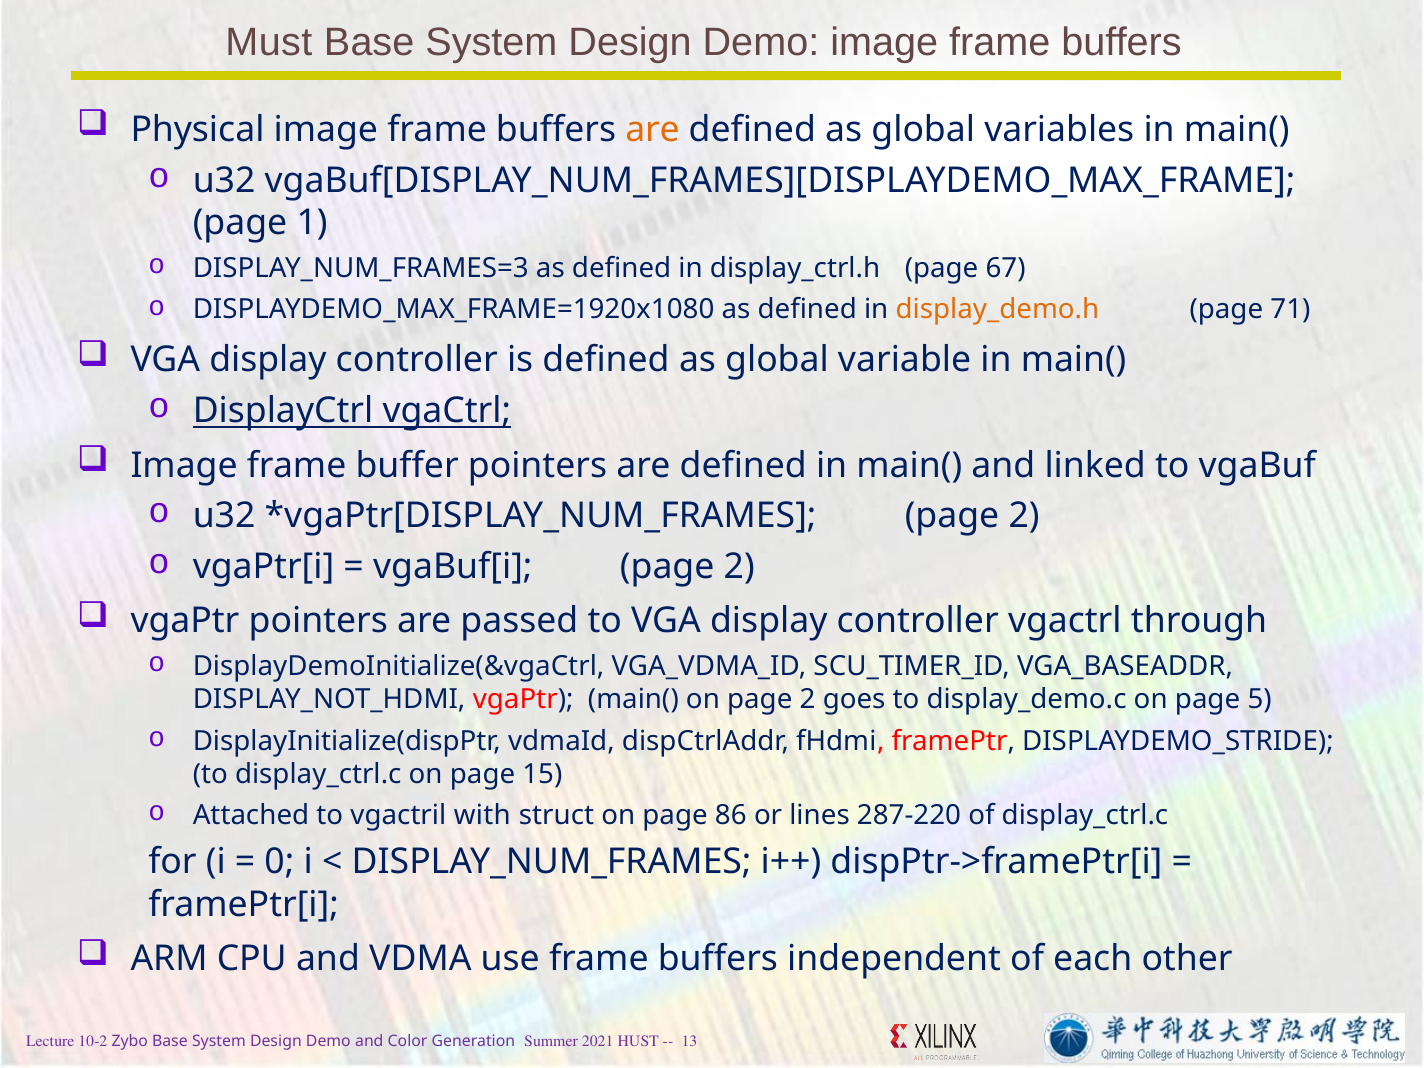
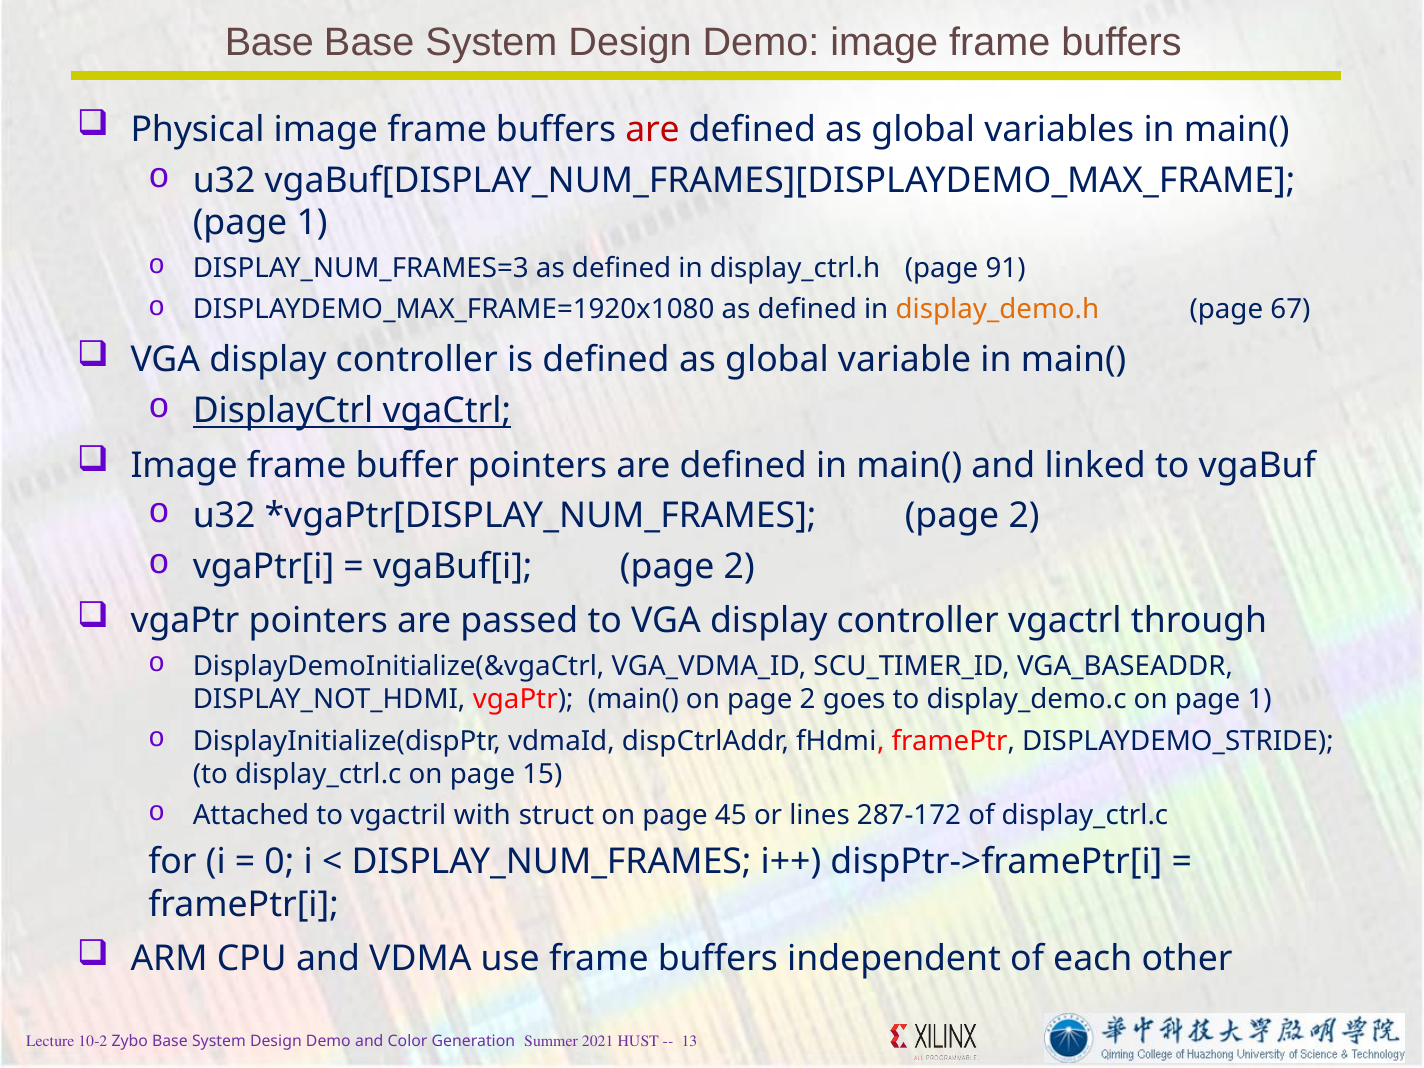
Must: Must -> Base (269, 42)
are colour: orange -> red (653, 130)
67: 67 -> 91 (1006, 269)
71: 71 -> 67 (1290, 310)
on page 5: 5 -> 1 (1260, 700)
86: 86 -> 45 (731, 815)
287-220: 287-220 -> 287-172 (909, 815)
